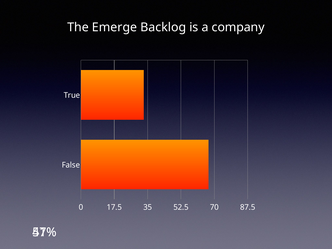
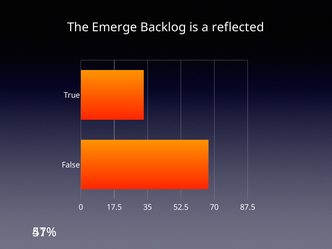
company: company -> reflected (238, 27)
